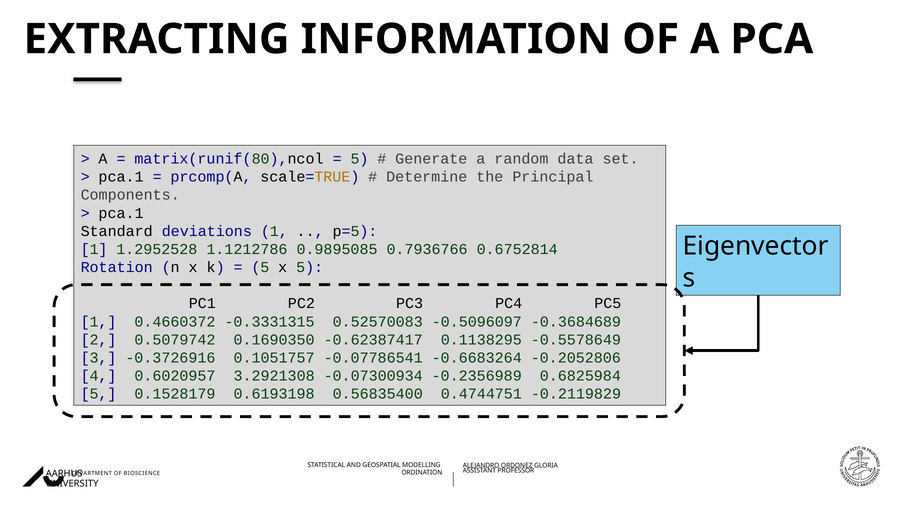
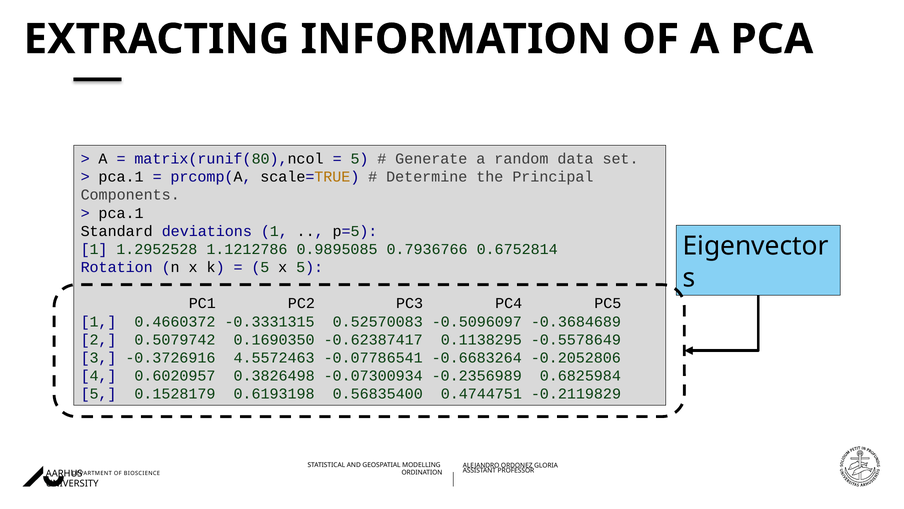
0.1051757: 0.1051757 -> 4.5572463 (274, 358)
3.2921308: 3.2921308 -> 0.3826498 (274, 376)
